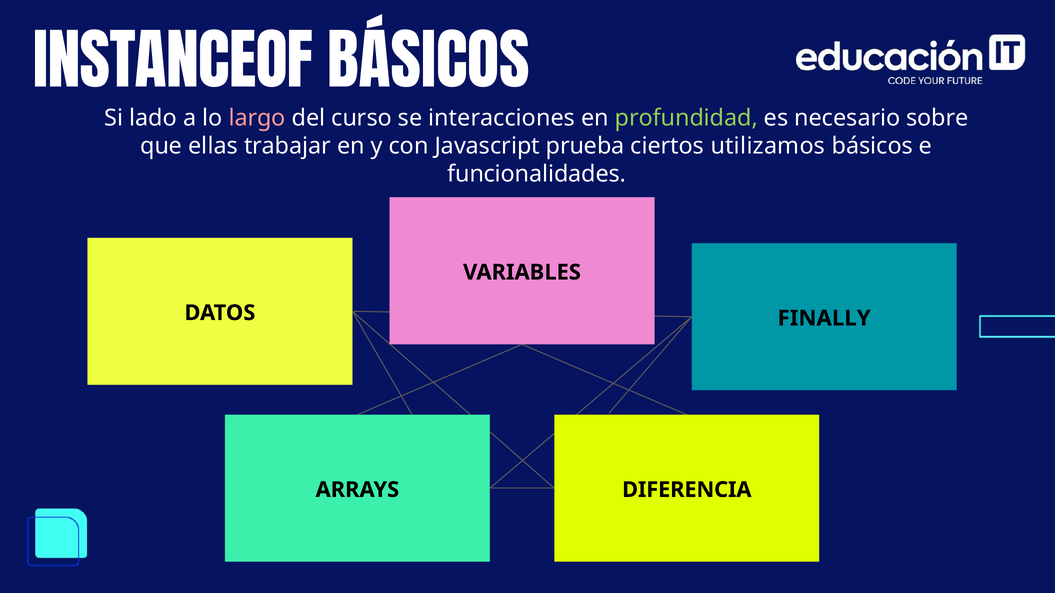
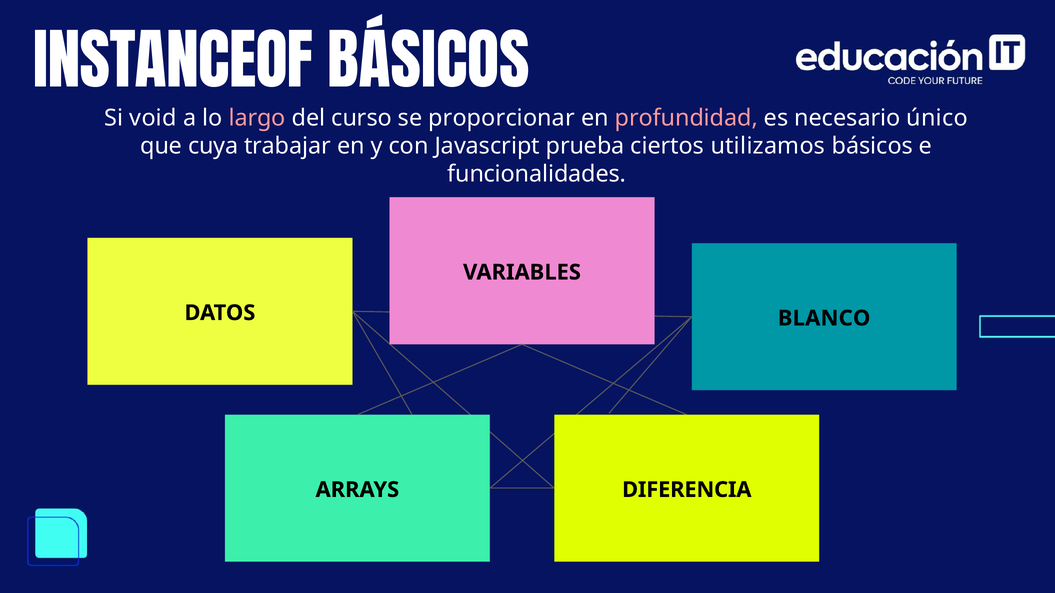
lado: lado -> void (153, 118)
interacciones: interacciones -> proporcionar (502, 118)
profundidad colour: light green -> pink (686, 118)
sobre: sobre -> único (937, 118)
ellas: ellas -> cuya (213, 146)
FINALLY: FINALLY -> BLANCO (824, 318)
